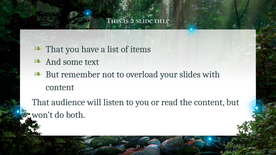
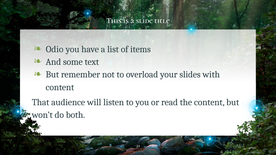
That: That -> Odio (55, 49)
